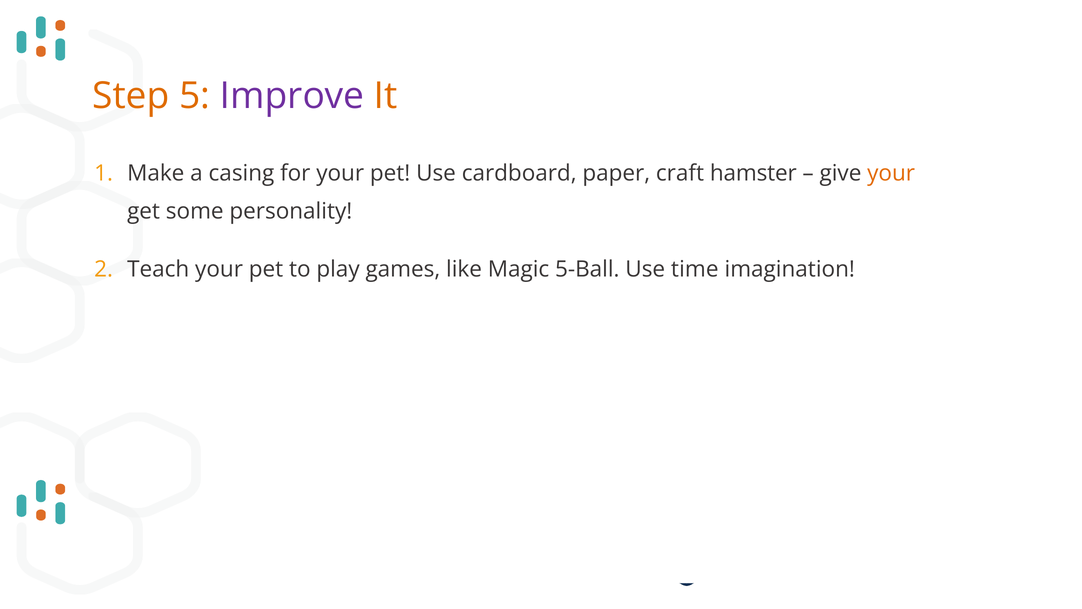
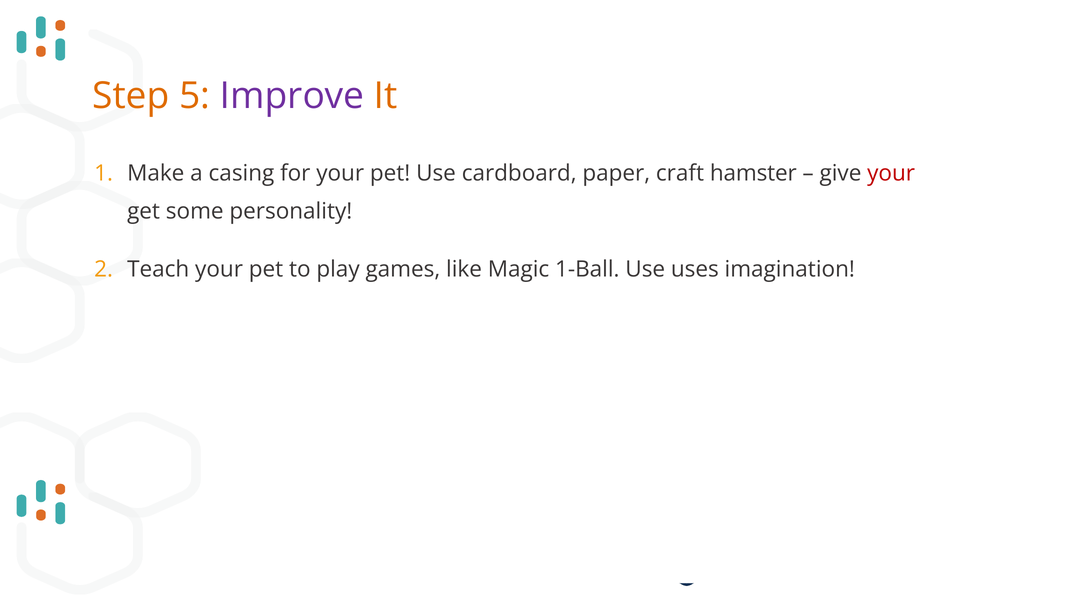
your colour: orange -> red (891, 173)
5-Ball: 5-Ball -> 1-Ball (587, 269)
time: time -> uses (695, 269)
